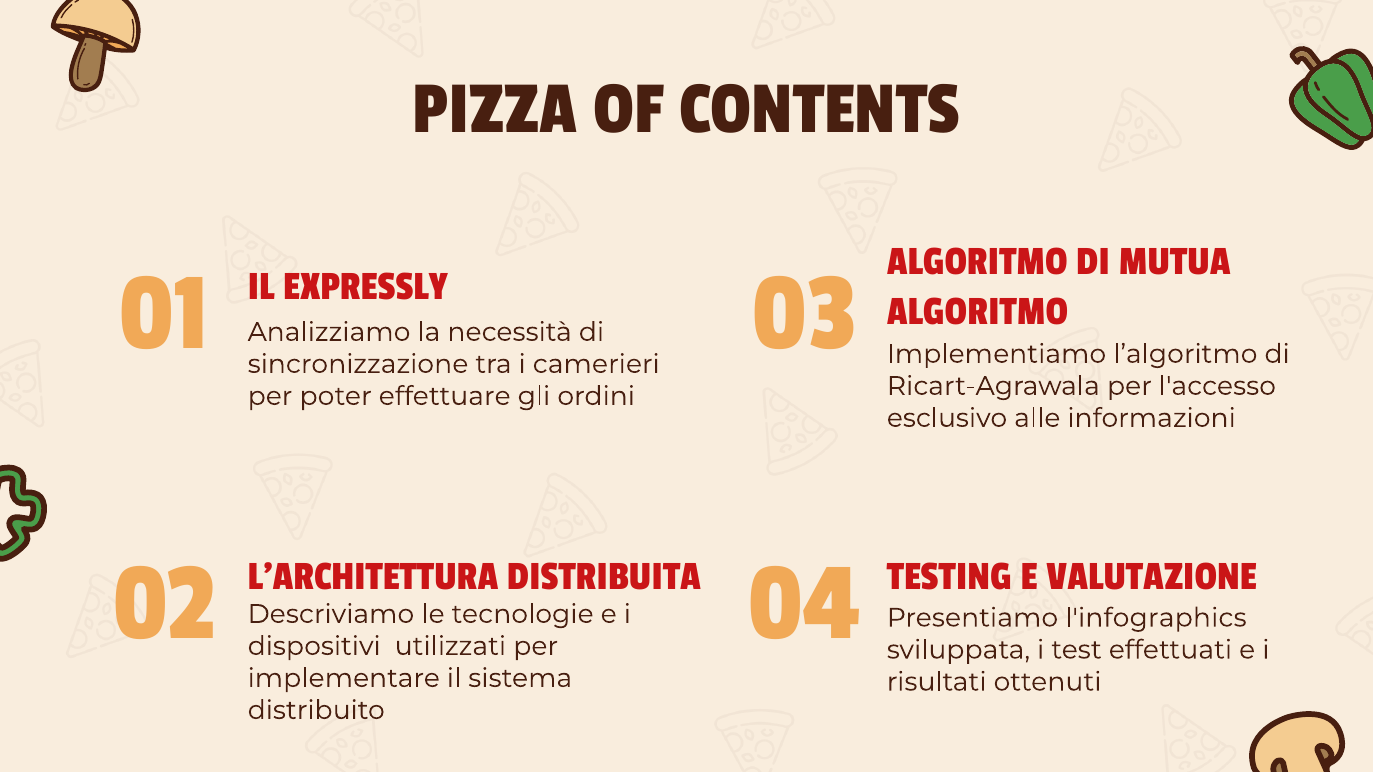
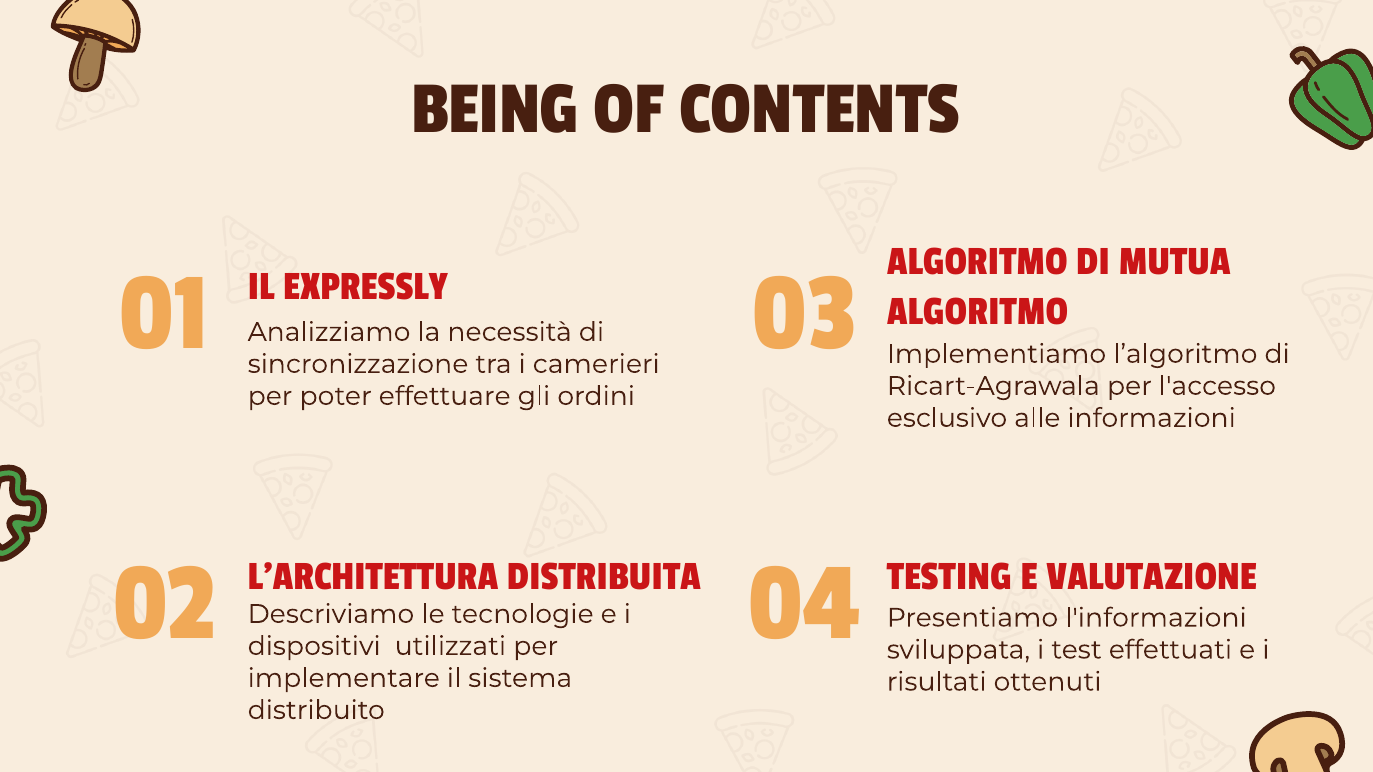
PIZZA: PIZZA -> BEING (495, 107)
l'infographics: l'infographics -> l'informazioni (1156, 618)
